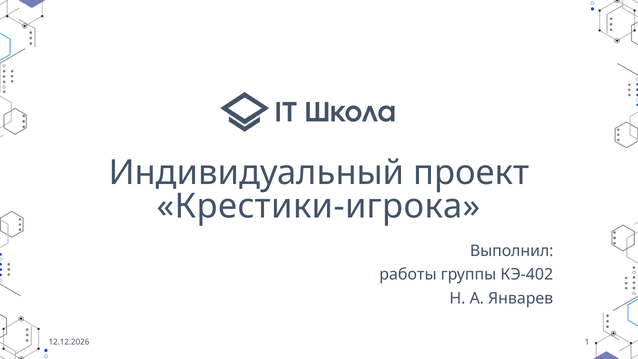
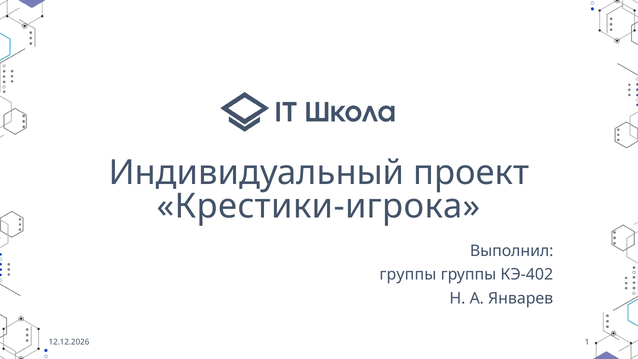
работы: работы -> группы (408, 275)
